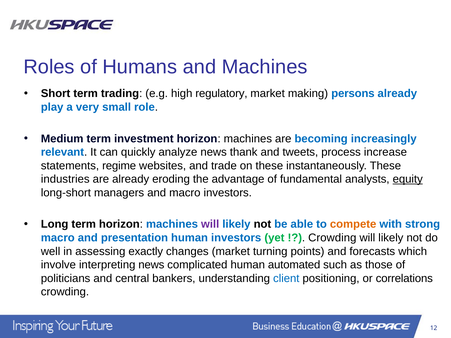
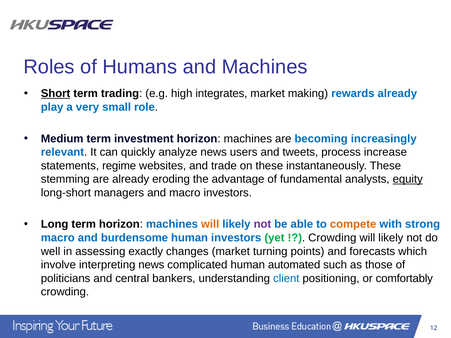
Short underline: none -> present (56, 94)
regulatory: regulatory -> integrates (221, 94)
persons: persons -> rewards (353, 94)
thank: thank -> users (244, 152)
industries: industries -> stemming (65, 179)
will colour: purple -> orange (210, 224)
not colour: black -> purple (262, 224)
presentation: presentation -> burdensome (134, 238)
correlations: correlations -> comfortably (404, 279)
